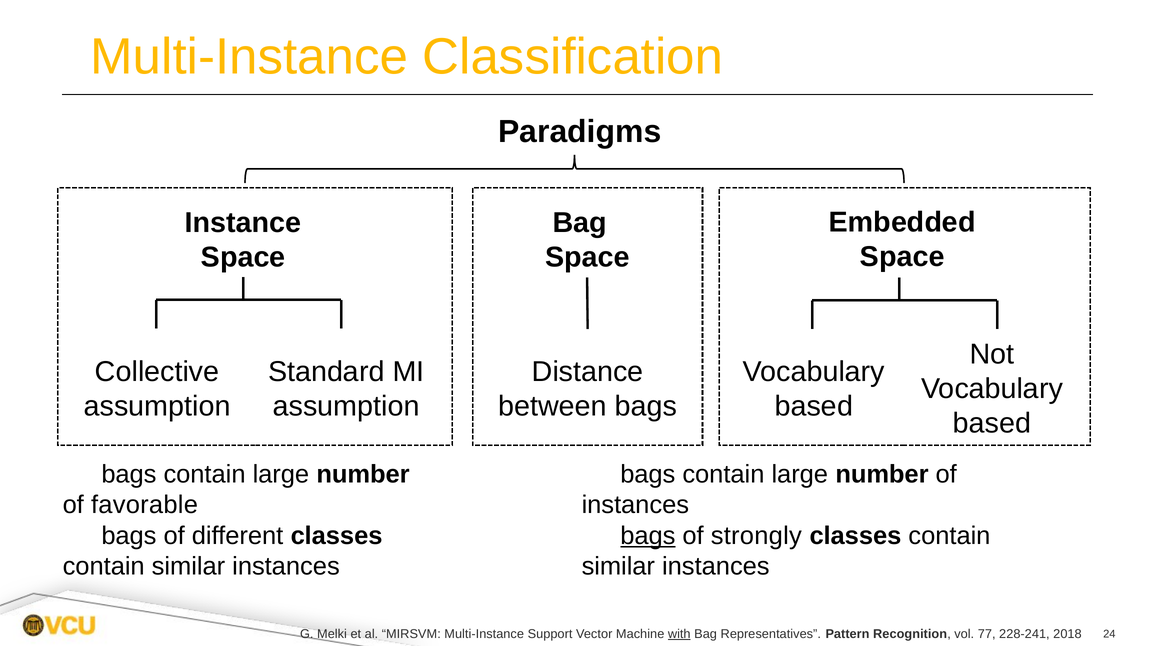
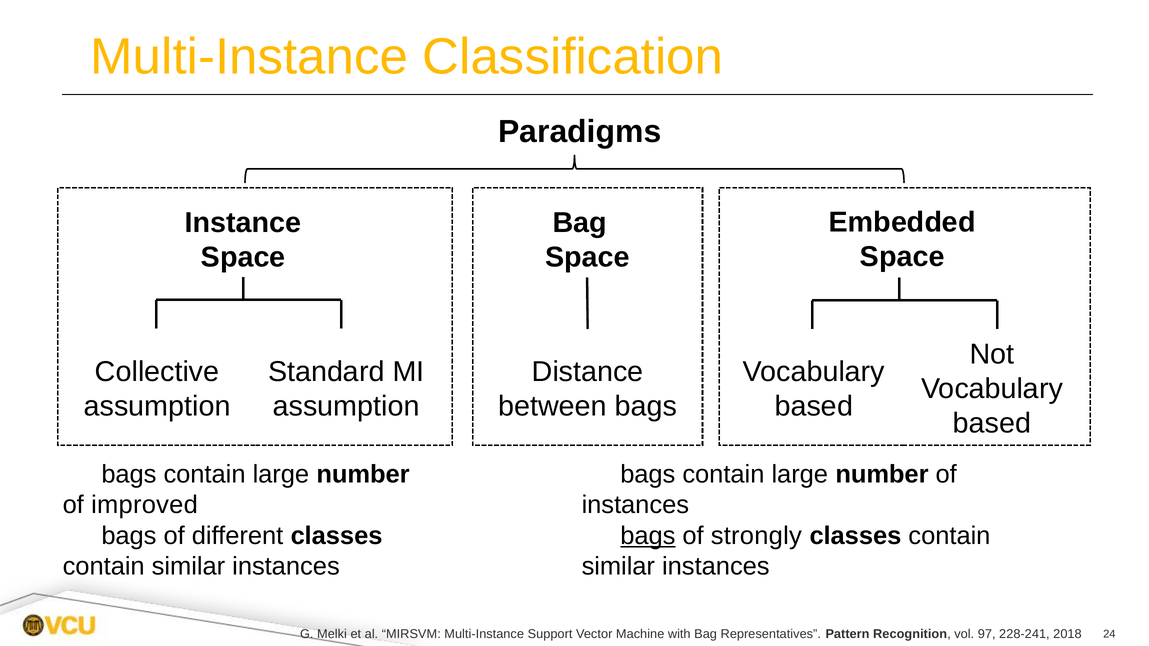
favorable: favorable -> improved (144, 505)
with underline: present -> none (679, 634)
77: 77 -> 97 (987, 634)
